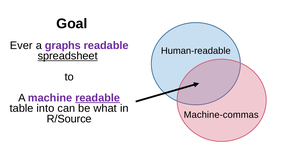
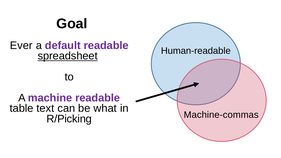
graphs: graphs -> default (63, 45)
readable underline: present -> none (98, 98)
into: into -> text (45, 108)
R/Source: R/Source -> R/Picking (69, 119)
